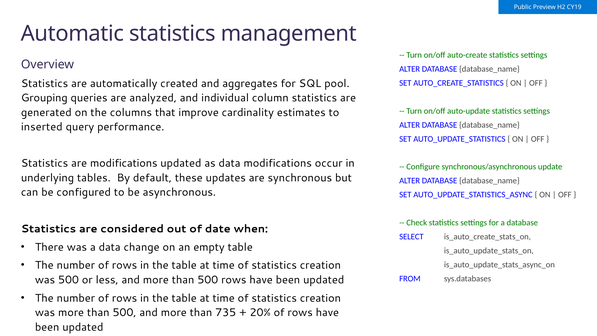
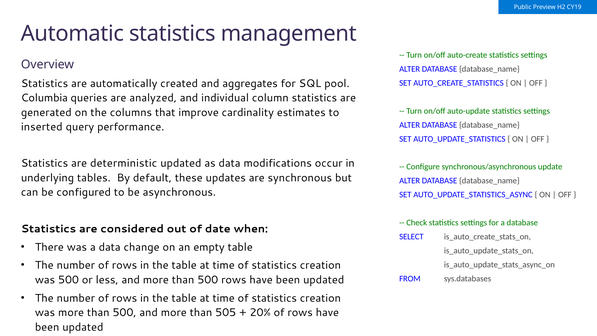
Grouping: Grouping -> Columbia (44, 98)
are modifications: modifications -> deterministic (124, 163)
735: 735 -> 505 (226, 312)
